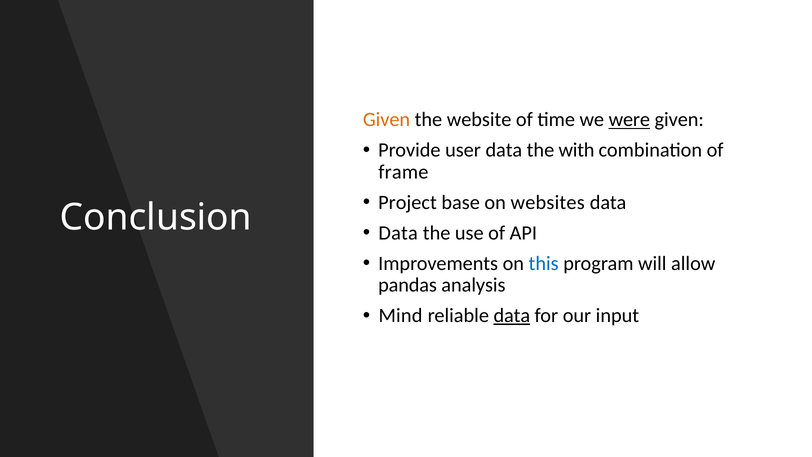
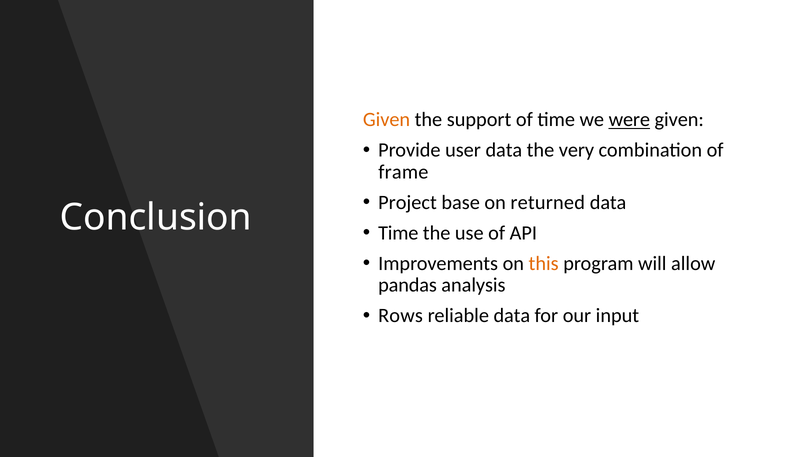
website: website -> support (479, 120)
with: with -> very (576, 150)
websites: websites -> returned (548, 202)
Data: Data -> Time (398, 233)
this colour: blue -> orange (544, 263)
Mind: Mind -> Rows (401, 315)
data underline: present -> none (512, 315)
